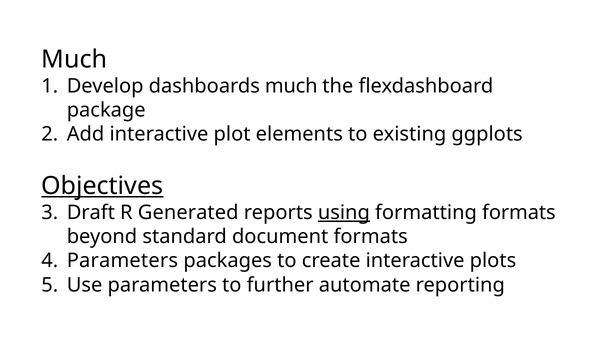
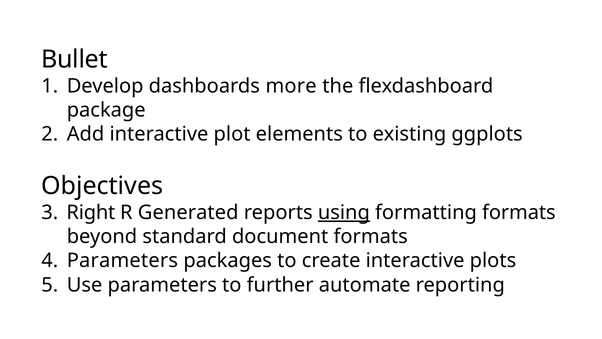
Much: Much -> Bullet (74, 59)
dashboards much: much -> more (291, 86)
Objectives underline: present -> none (102, 186)
Draft: Draft -> Right (91, 212)
